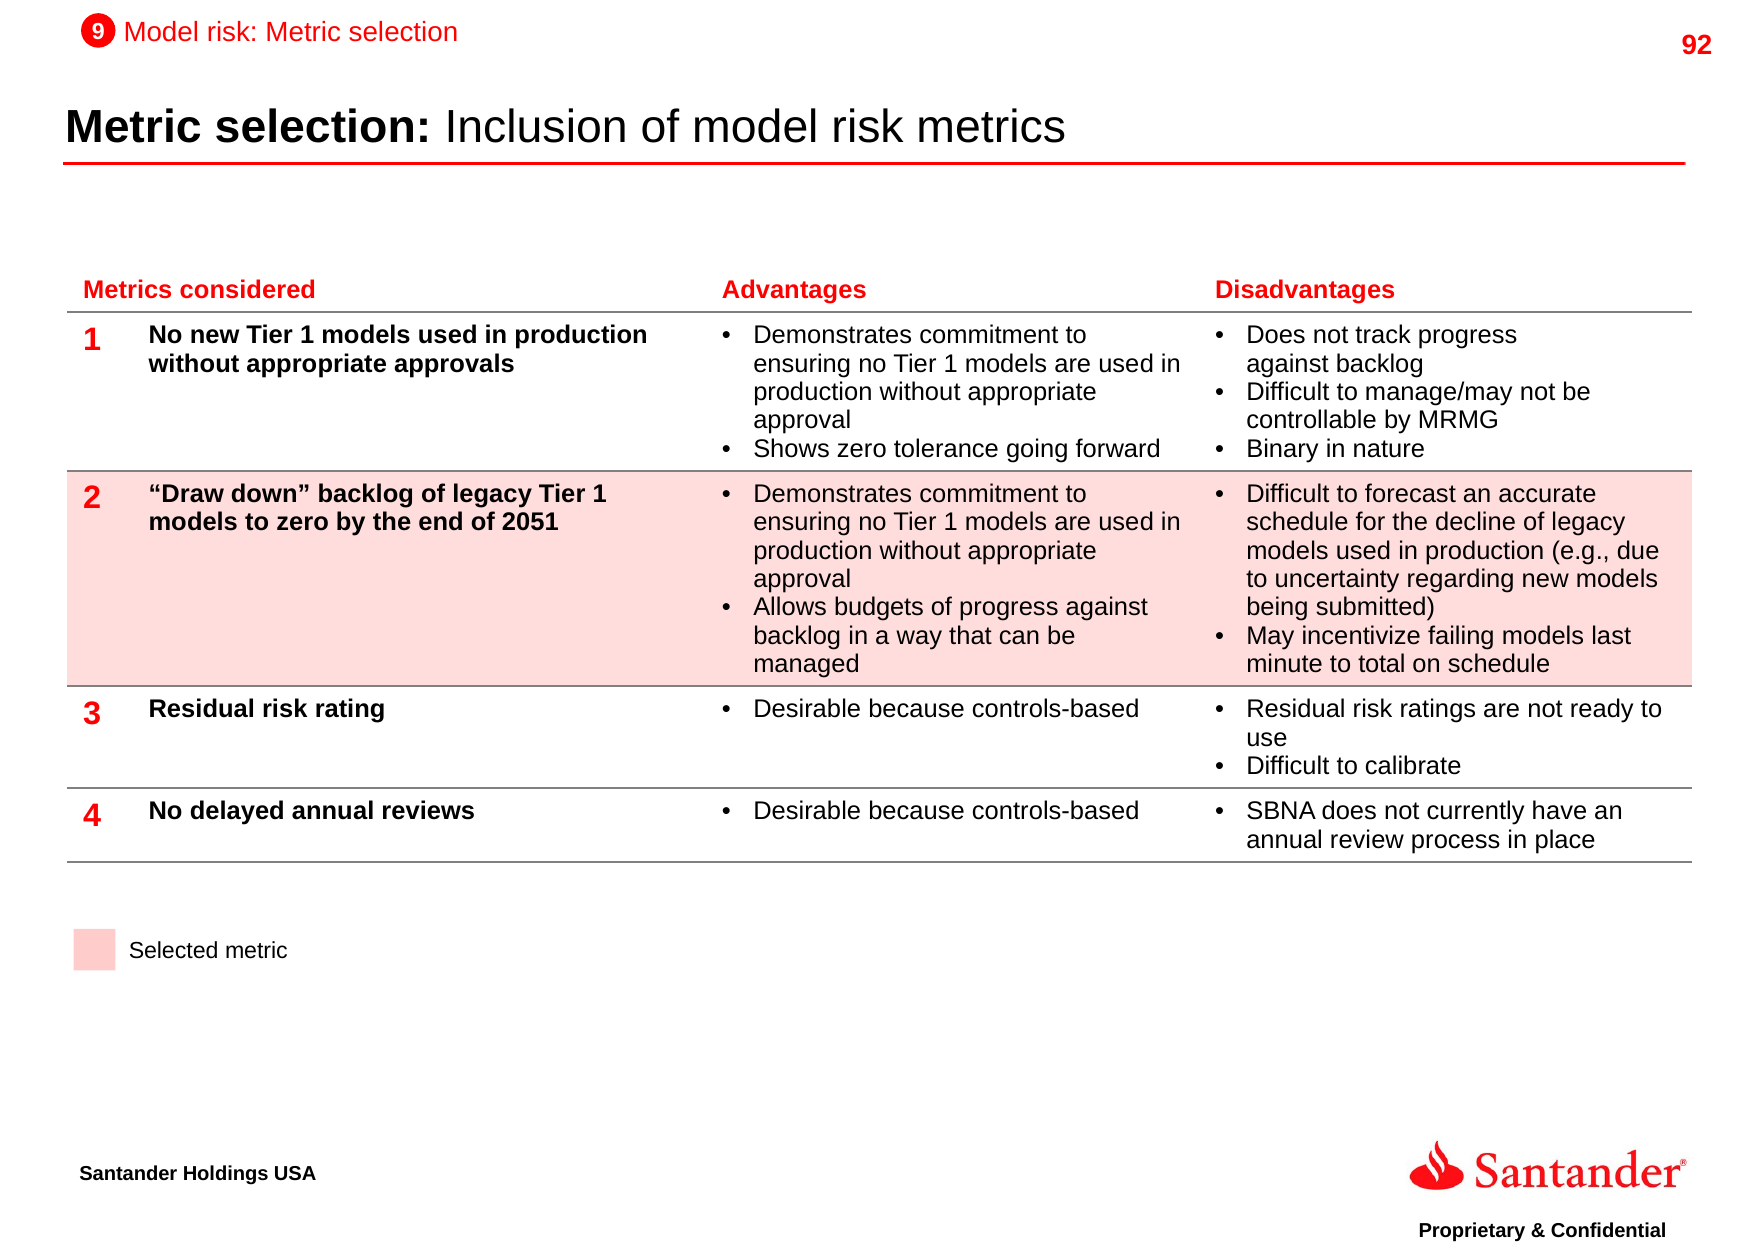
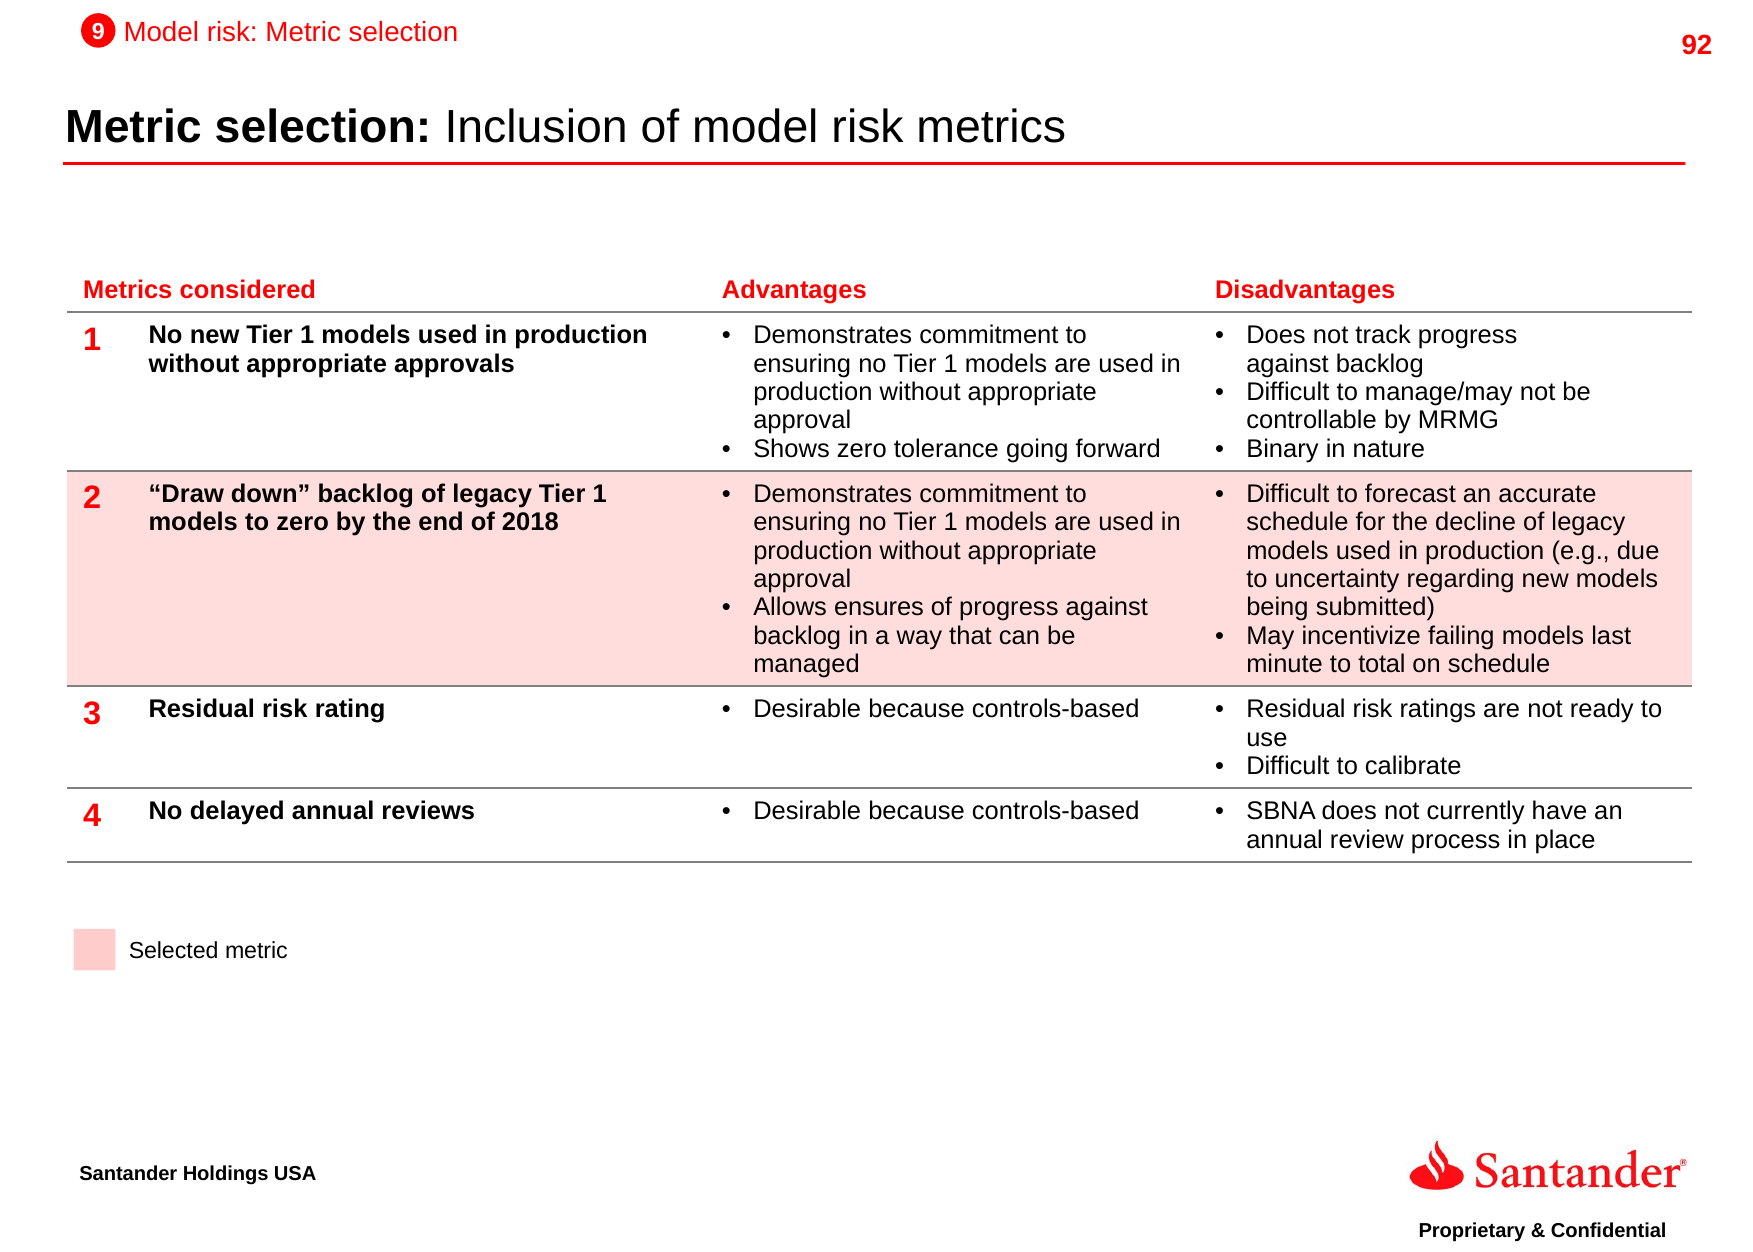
2051: 2051 -> 2018 (530, 522)
budgets: budgets -> ensures (879, 608)
